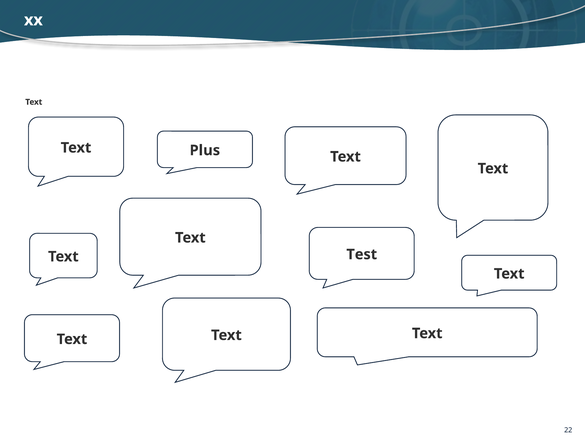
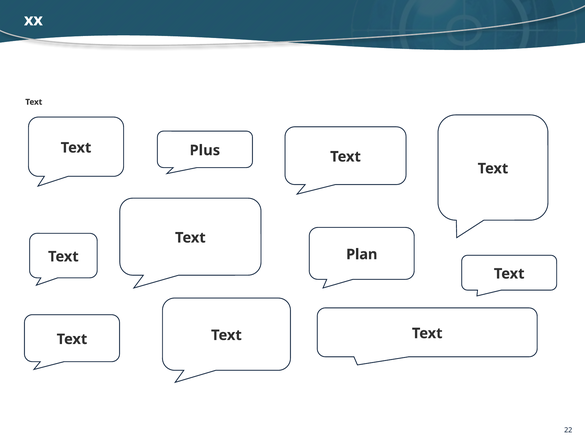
Test: Test -> Plan (362, 254)
